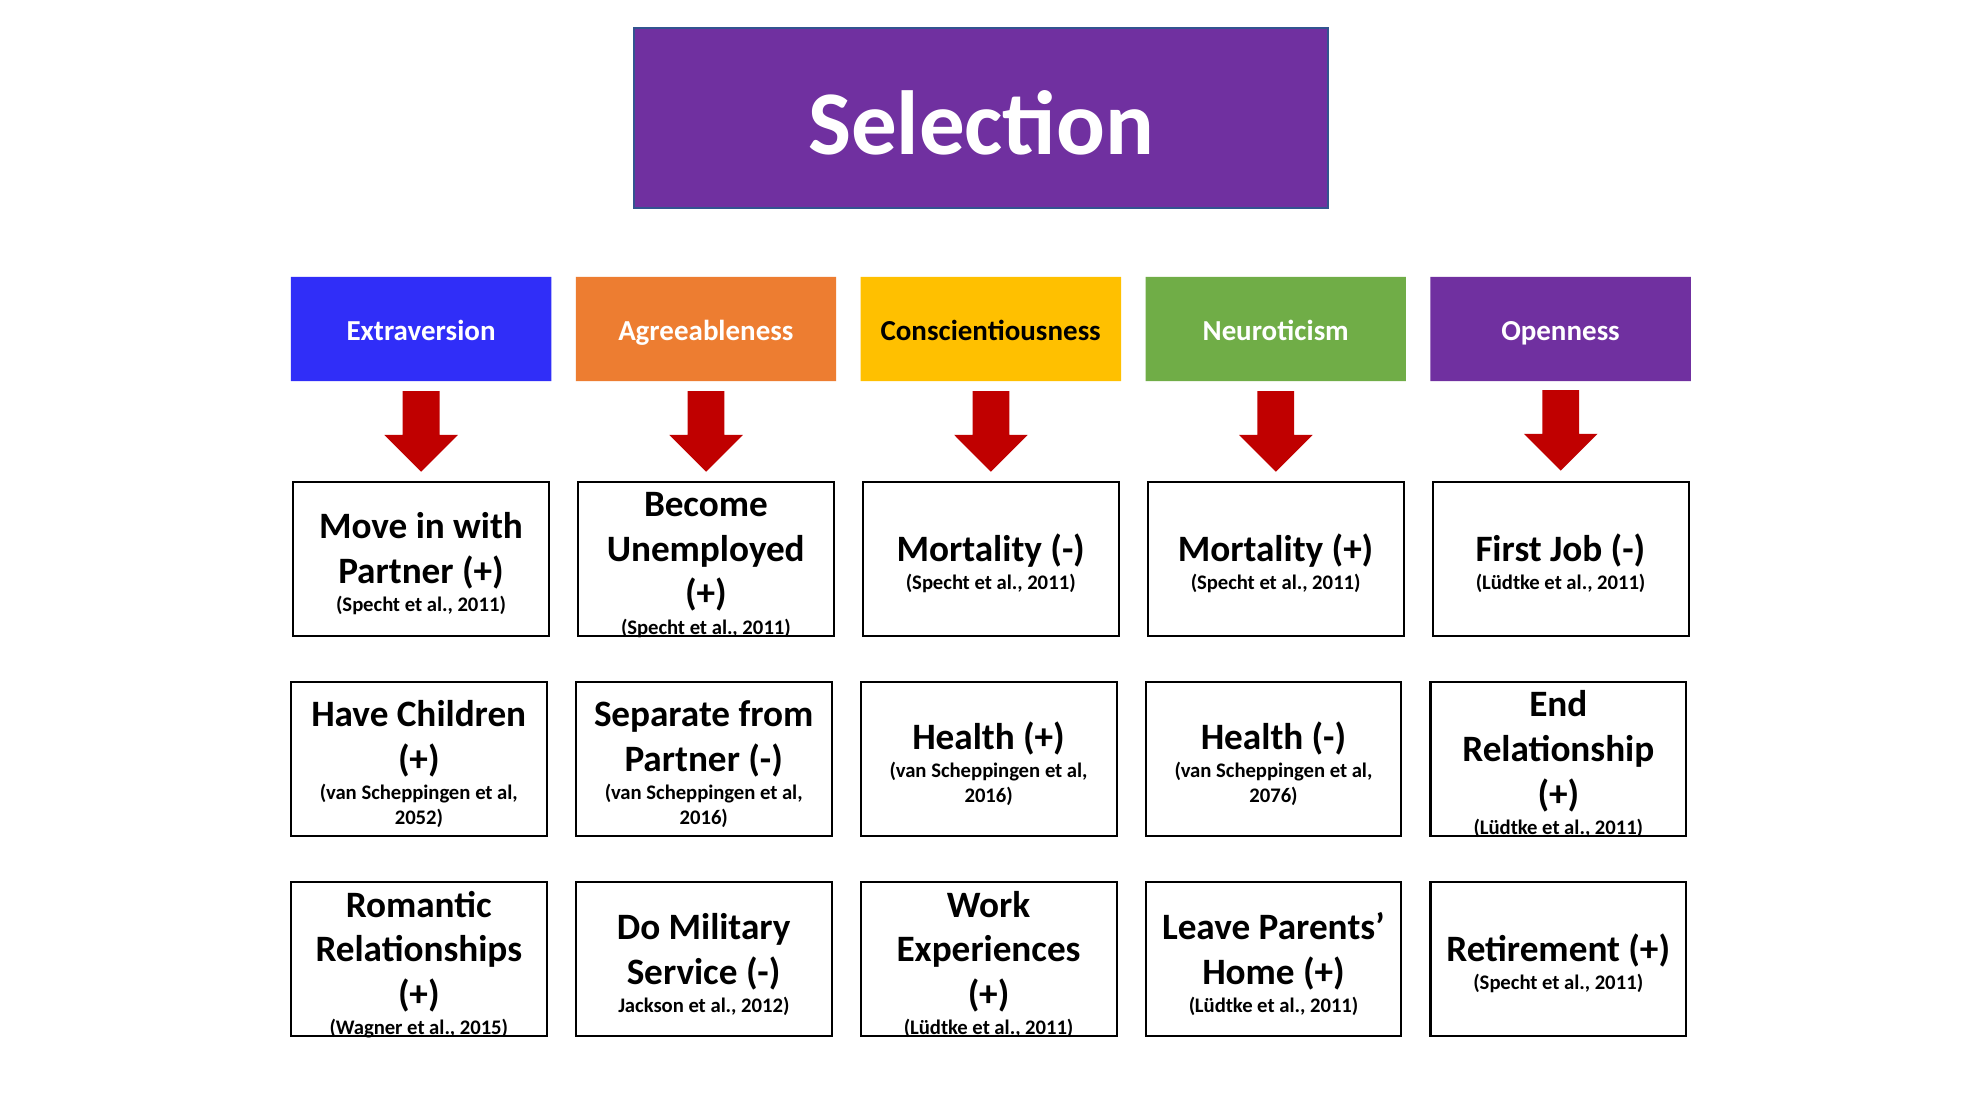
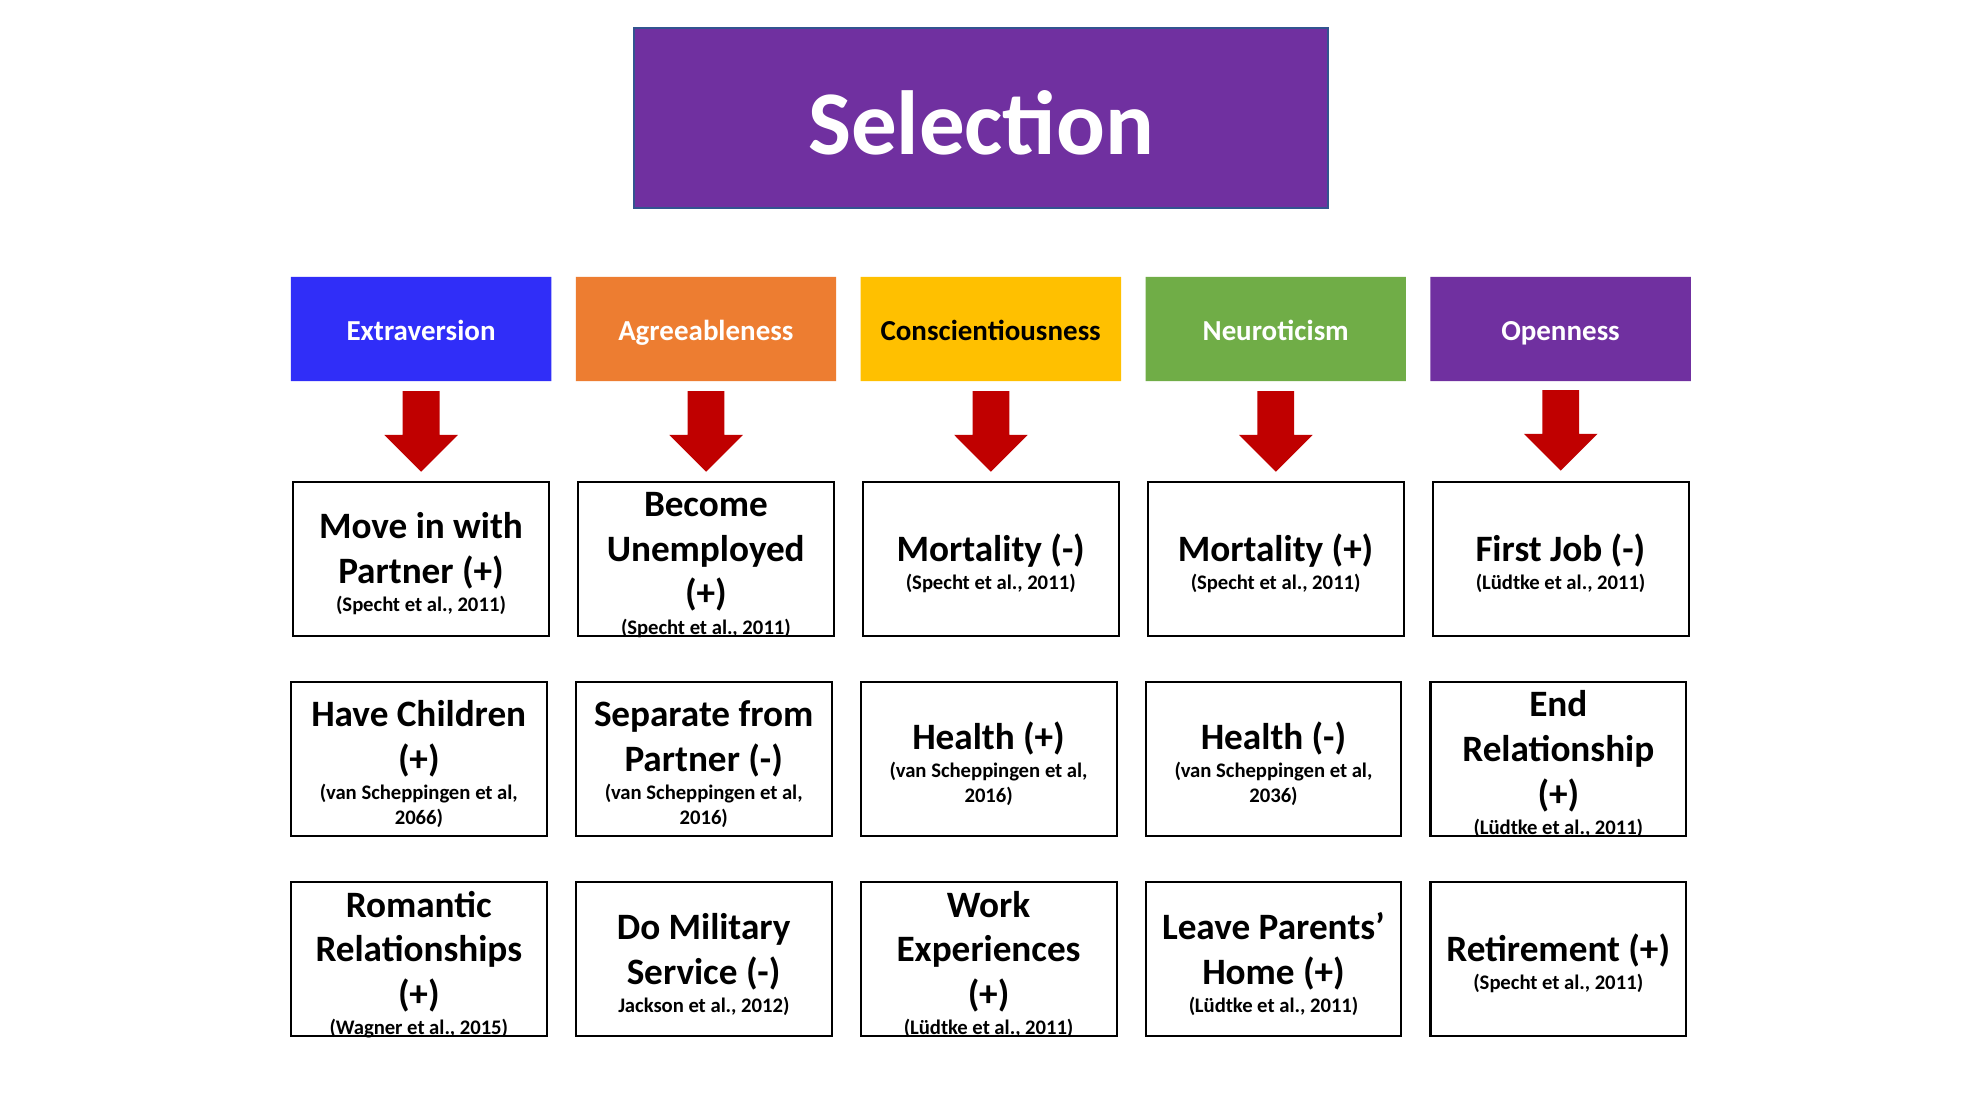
2076: 2076 -> 2036 (1274, 795)
2052: 2052 -> 2066 (419, 818)
